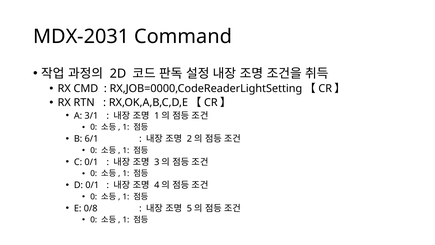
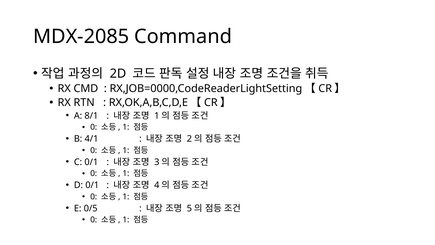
MDX-2031: MDX-2031 -> MDX-2085 (81, 37)
3/1: 3/1 -> 8/1 (91, 116)
6/1: 6/1 -> 4/1 (91, 139)
0/8: 0/8 -> 0/5 (91, 208)
